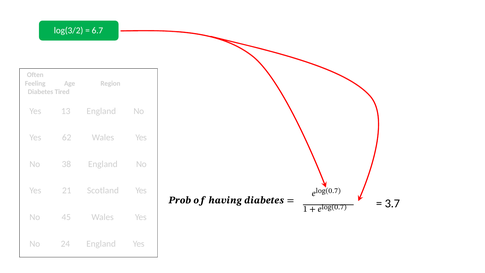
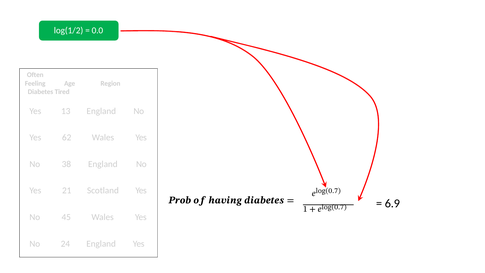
log(3/2: log(3/2 -> log(1/2 (69, 31)
6.7: 6.7 -> 0.0 (97, 31)
3.7: 3.7 -> 6.9 (392, 203)
